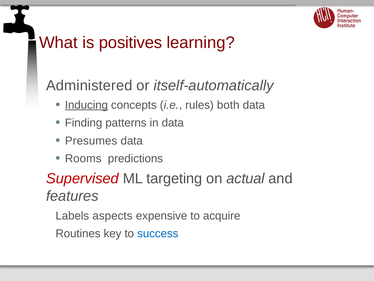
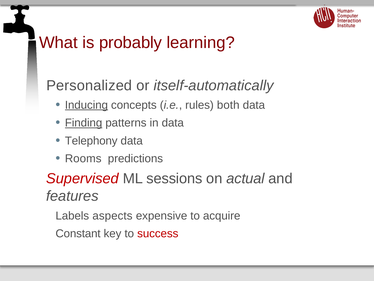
positives: positives -> probably (131, 42)
Administered: Administered -> Personalized (89, 85)
Finding underline: none -> present (84, 123)
Presumes: Presumes -> Telephony (91, 141)
targeting: targeting -> sessions (174, 178)
Routines: Routines -> Constant (78, 233)
success colour: blue -> red (158, 233)
